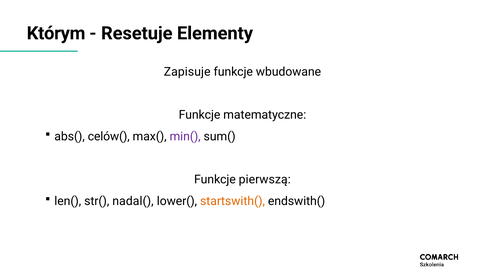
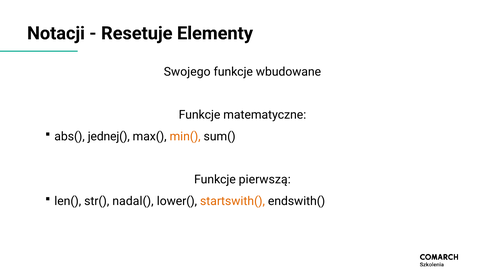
Którym: Którym -> Notacji (56, 33)
Zapisuje: Zapisuje -> Swojego (187, 72)
celów(: celów( -> jednej( (109, 136)
min( colour: purple -> orange (185, 136)
